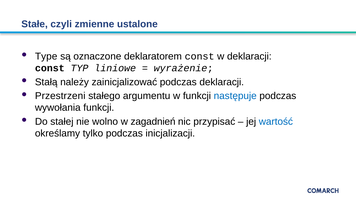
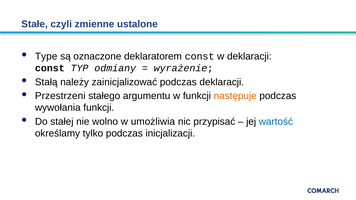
liniowe: liniowe -> odmiany (115, 68)
następuje colour: blue -> orange (235, 96)
zagadnień: zagadnień -> umożliwia (153, 122)
